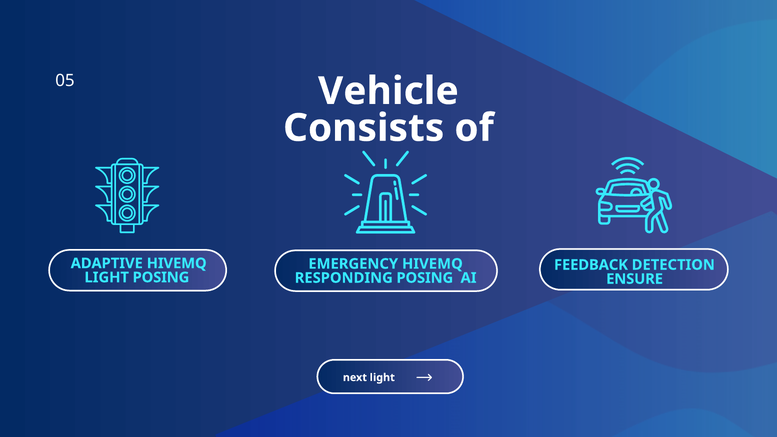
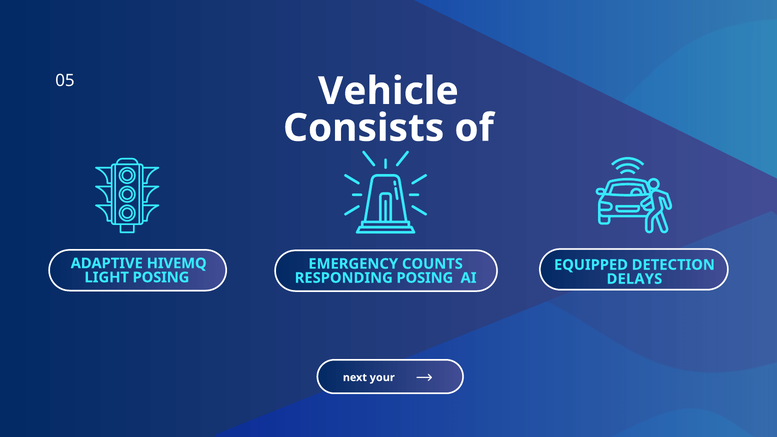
EMERGENCY HIVEMQ: HIVEMQ -> COUNTS (432, 264)
FEEDBACK: FEEDBACK -> EQUIPPED (591, 265)
ENSURE: ENSURE -> DELAYS (634, 279)
next light: light -> your (382, 378)
